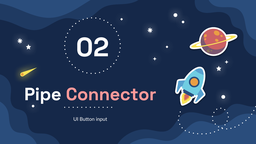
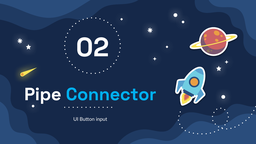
Connector colour: pink -> light blue (111, 94)
